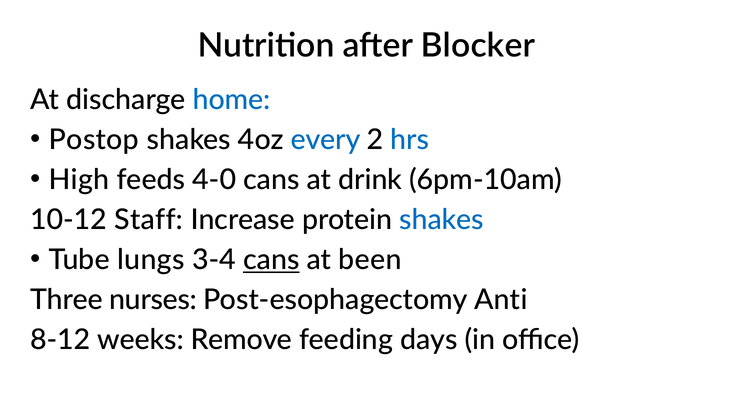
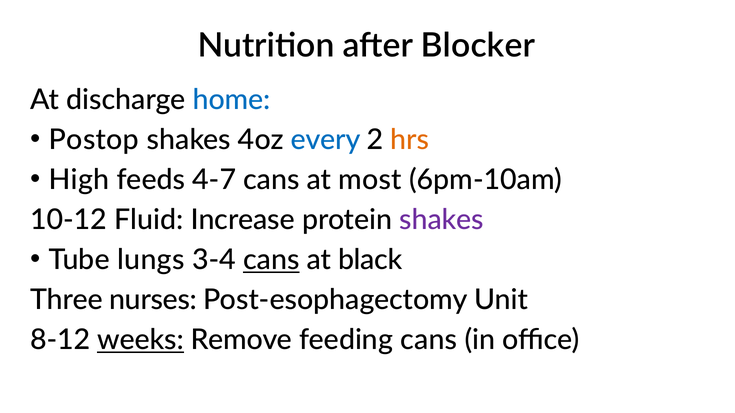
hrs colour: blue -> orange (410, 140)
4-0: 4-0 -> 4-7 (214, 180)
drink: drink -> most (370, 180)
Staff: Staff -> Fluid (149, 220)
shakes colour: blue -> purple (441, 220)
been: been -> black (370, 260)
Anti: Anti -> Unit (501, 300)
weeks underline: none -> present (140, 340)
feeding days: days -> cans (429, 340)
